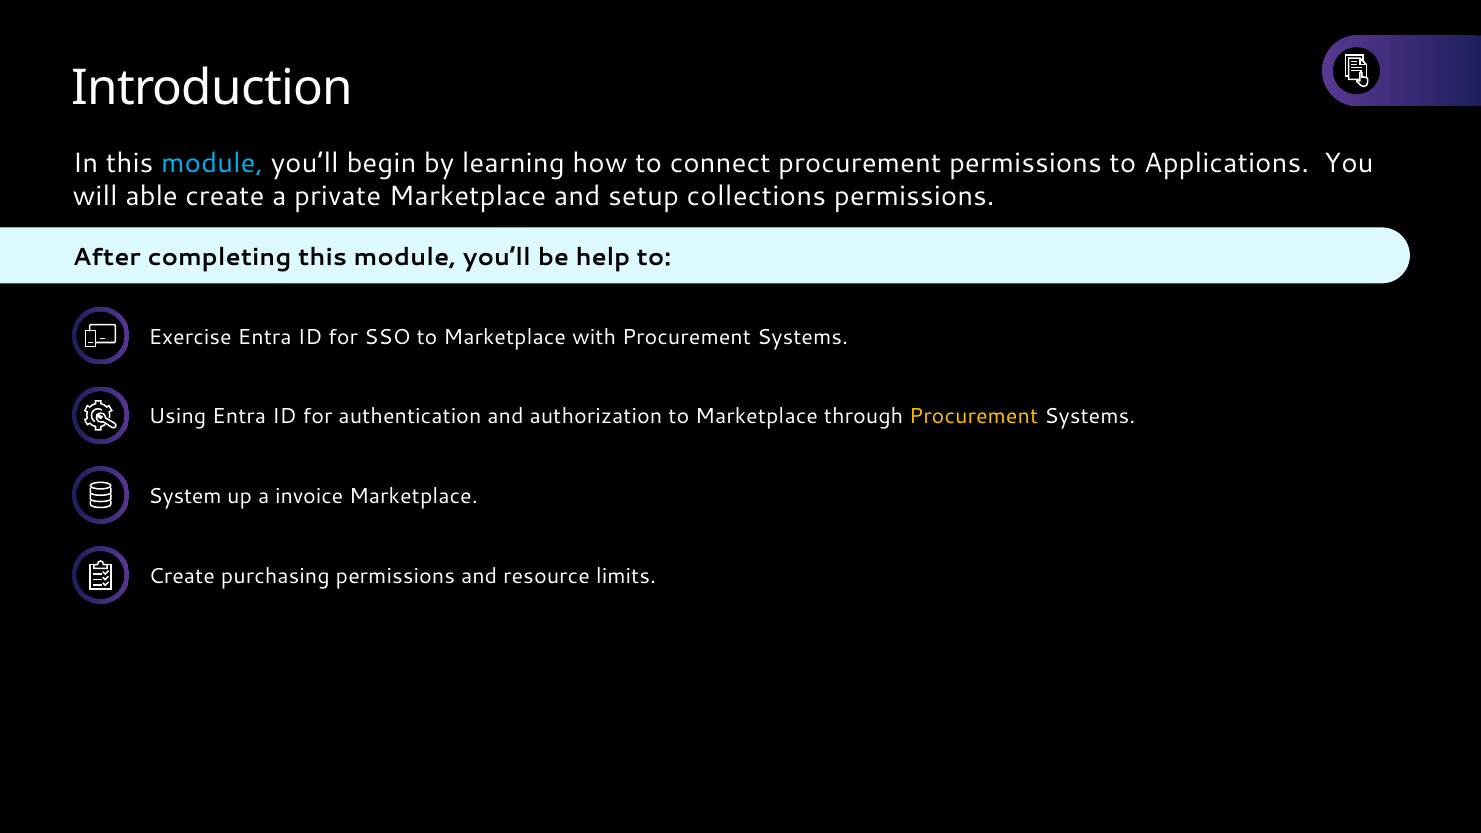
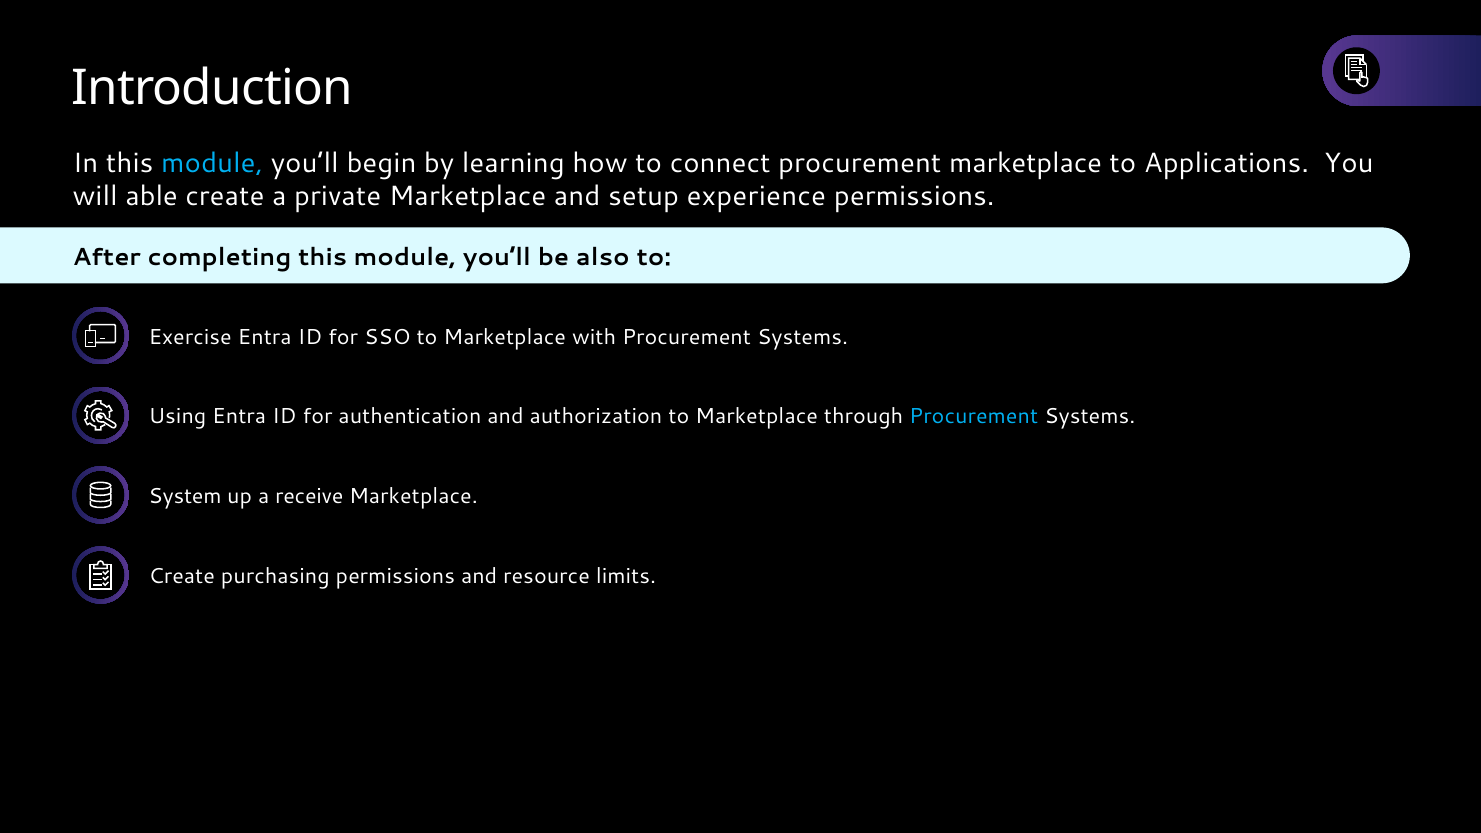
procurement permissions: permissions -> marketplace (1026, 163)
collections: collections -> experience (756, 197)
help: help -> also (603, 257)
Procurement colour: yellow -> light blue (974, 417)
invoice: invoice -> receive (309, 496)
